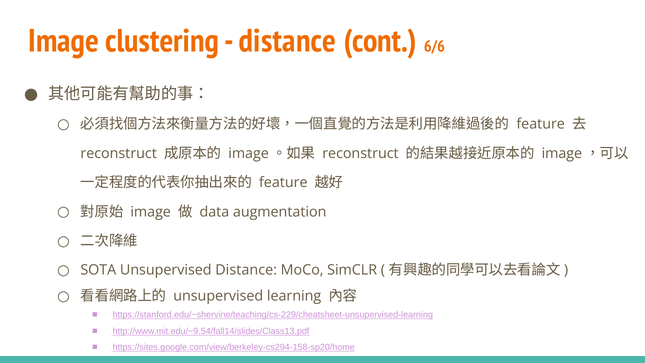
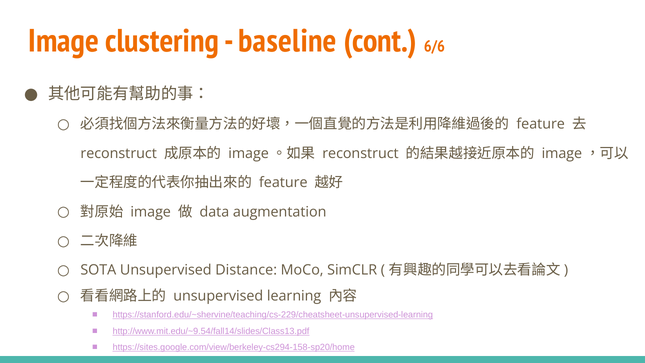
distance: distance -> baseline (288, 41)
